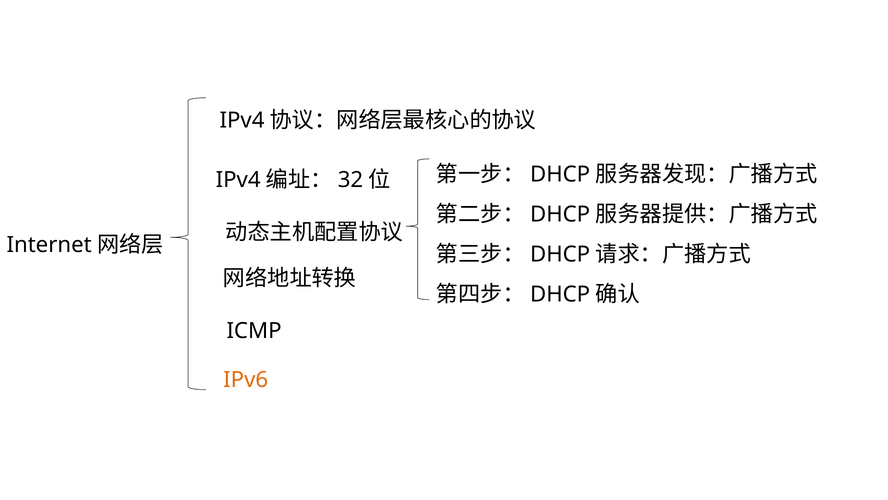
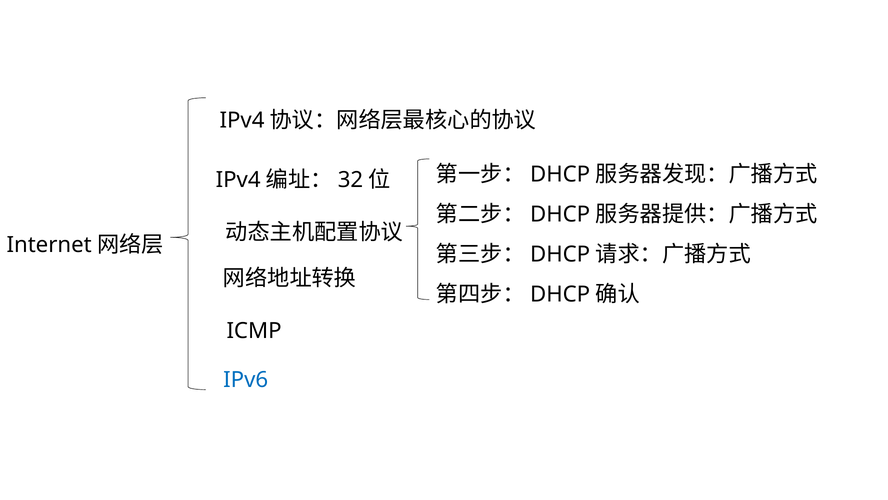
IPv6 colour: orange -> blue (246, 380)
